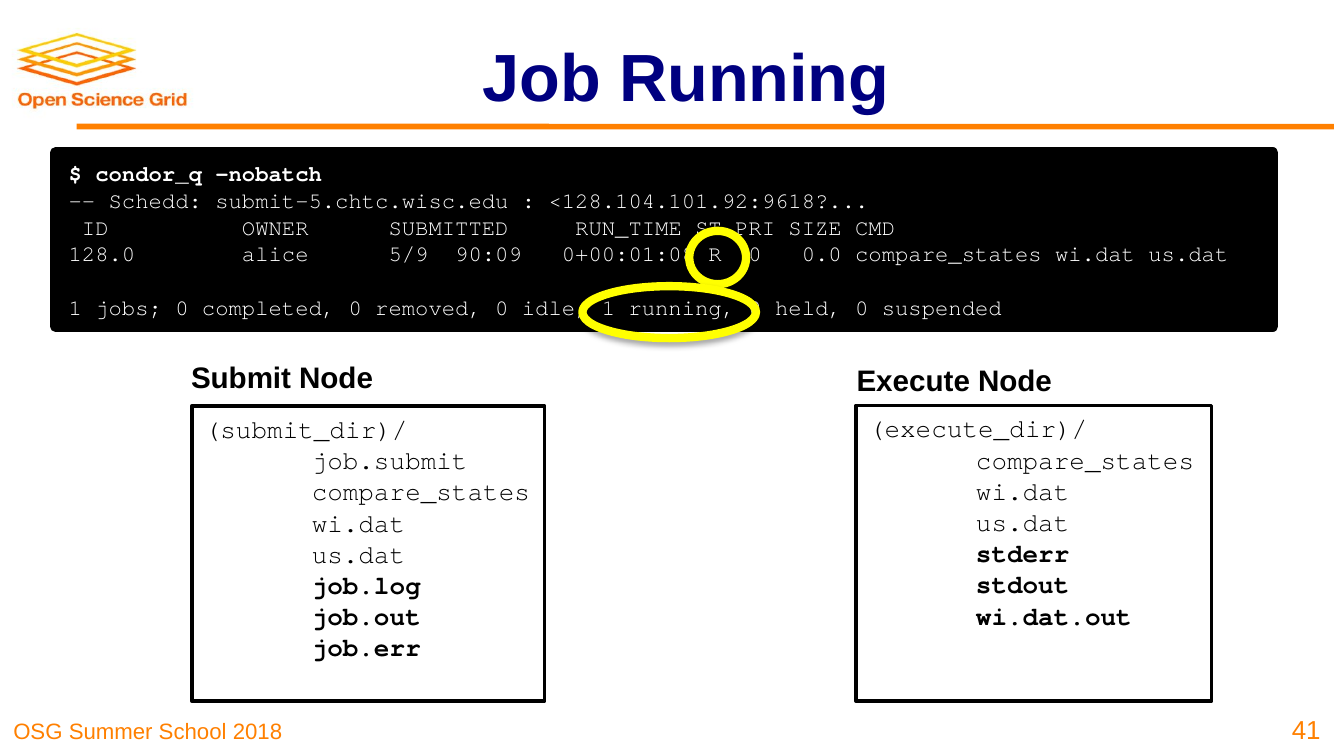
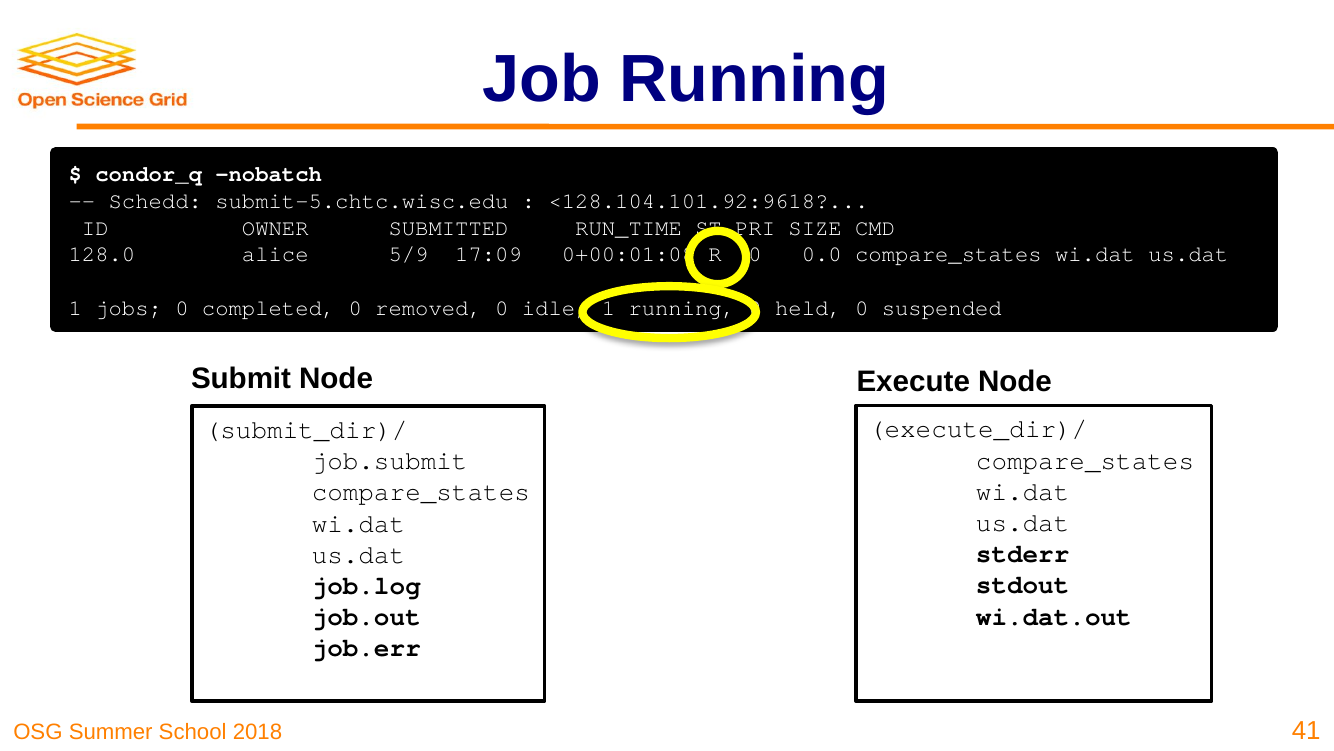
90:09: 90:09 -> 17:09 (489, 254)
